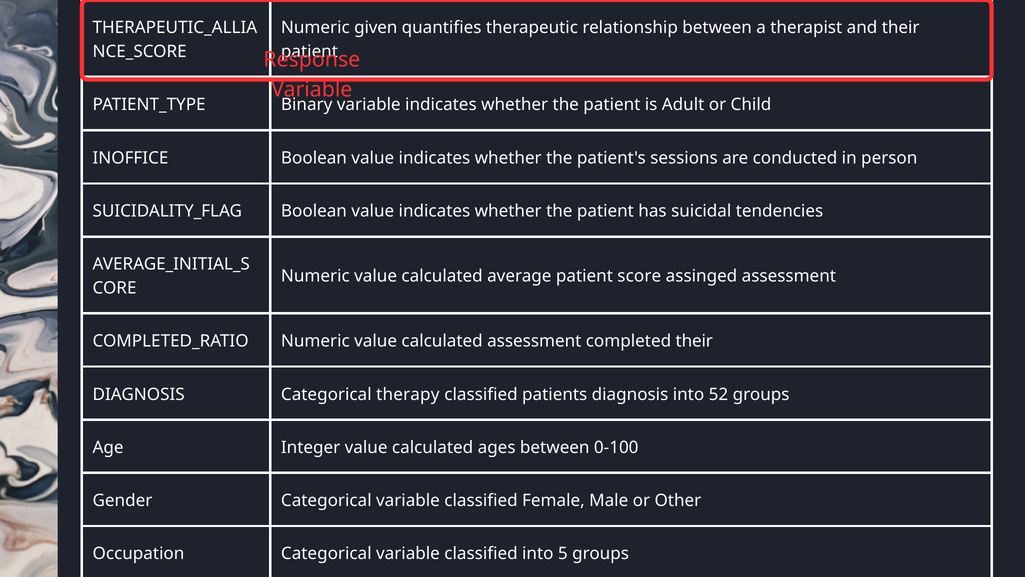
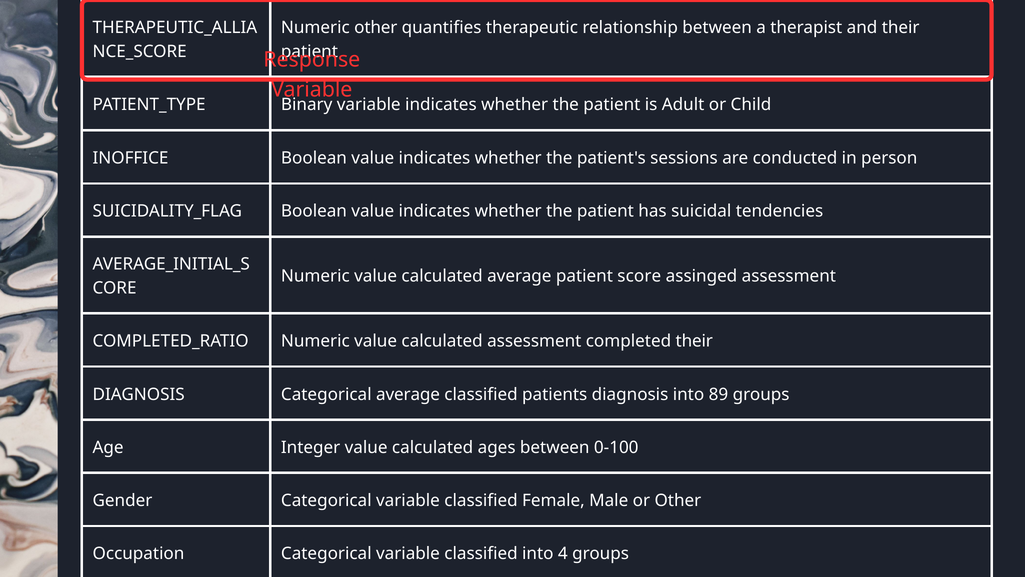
Numeric given: given -> other (376, 28)
Categorical therapy: therapy -> average (408, 394)
52: 52 -> 89 (718, 394)
5: 5 -> 4 (563, 553)
